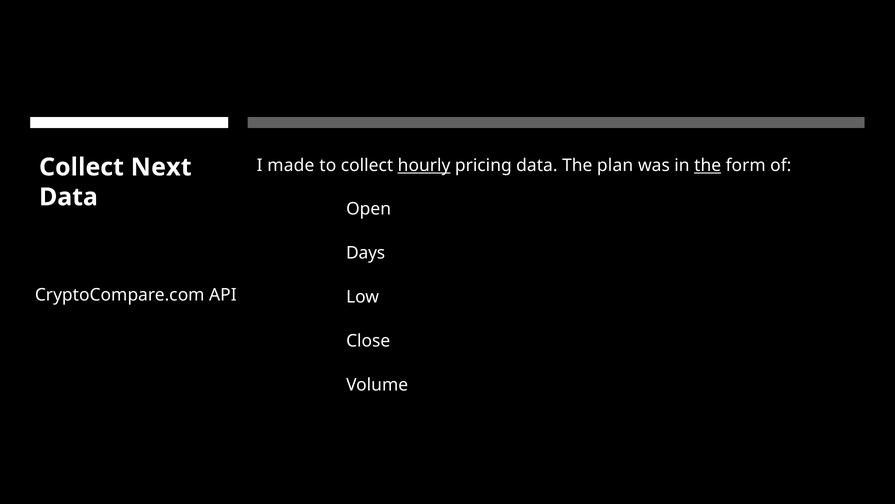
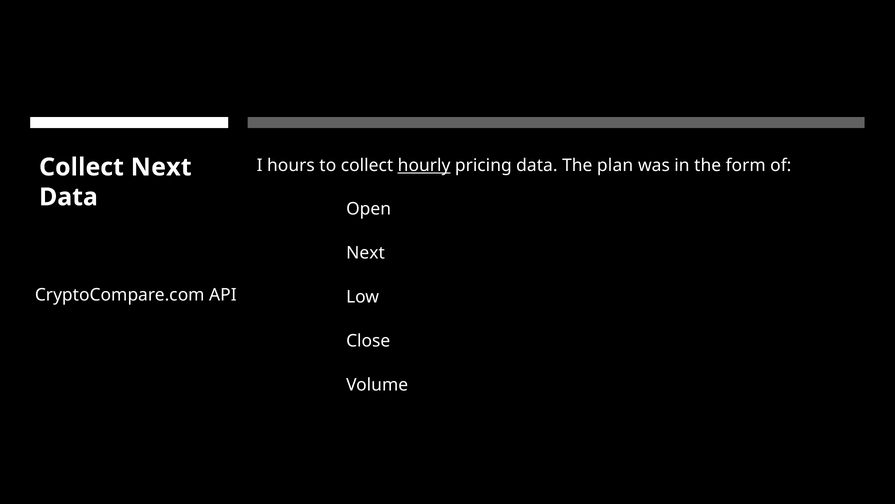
made: made -> hours (291, 165)
the underline: present -> none (708, 165)
Days: Days -> Next (365, 253)
